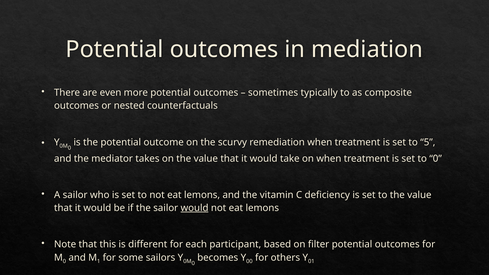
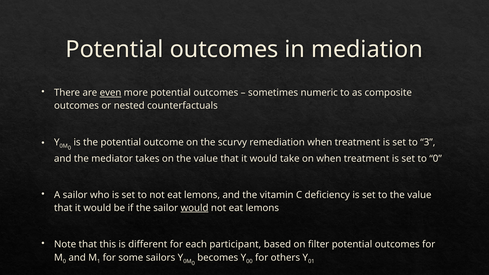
even underline: none -> present (111, 93)
typically: typically -> numeric (319, 93)
5: 5 -> 3 (428, 142)
